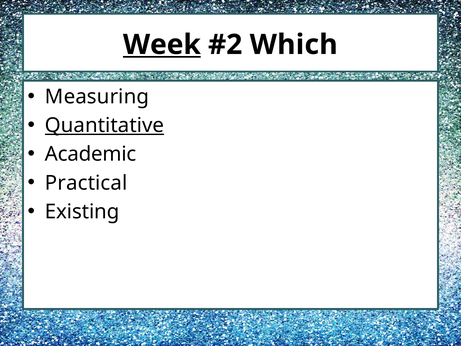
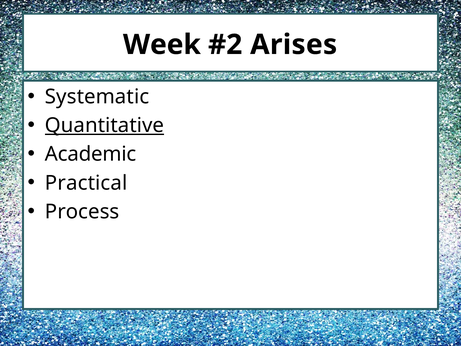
Week underline: present -> none (162, 45)
Which: Which -> Arises (294, 45)
Measuring: Measuring -> Systematic (97, 97)
Existing: Existing -> Process (82, 211)
